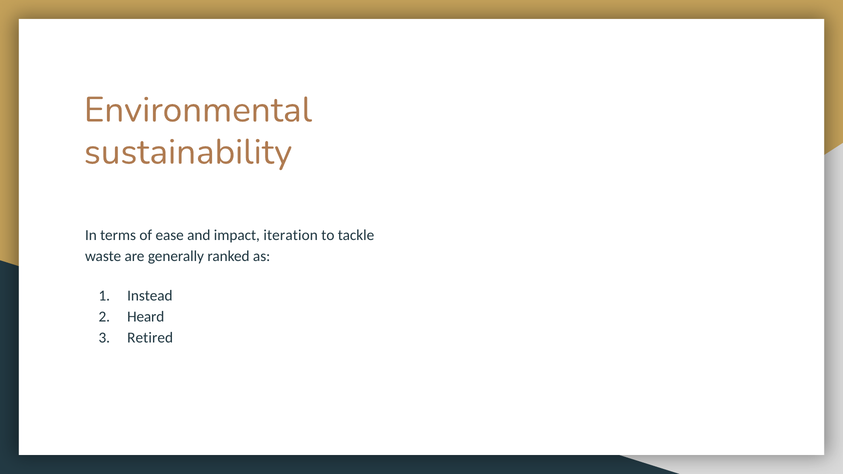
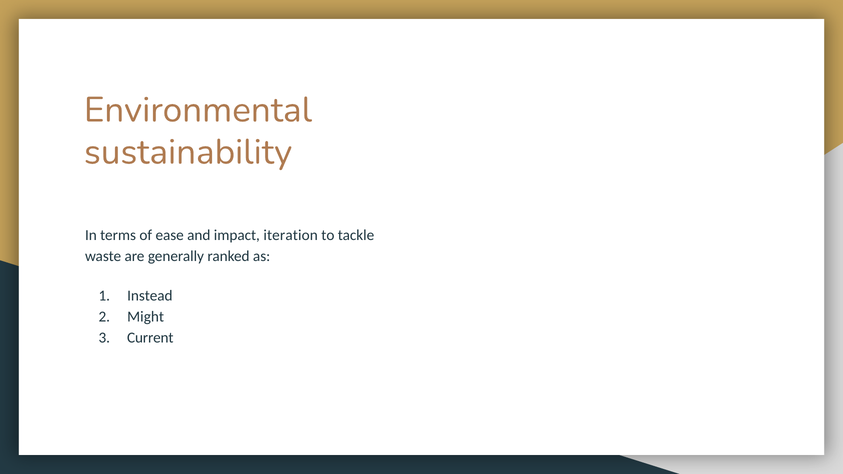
Heard: Heard -> Might (146, 317)
Retired: Retired -> Current (150, 338)
